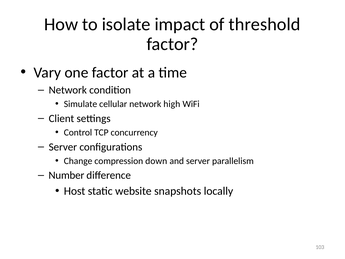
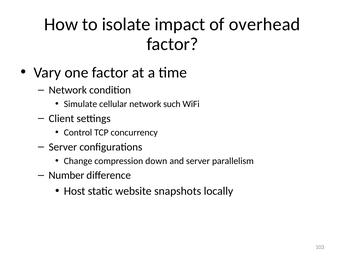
threshold: threshold -> overhead (265, 24)
high: high -> such (172, 104)
